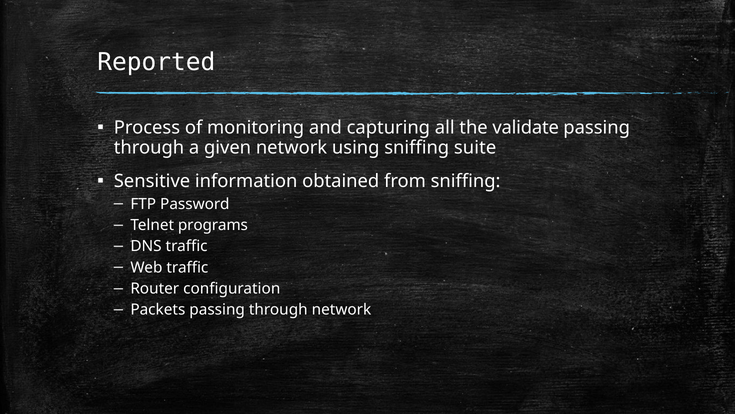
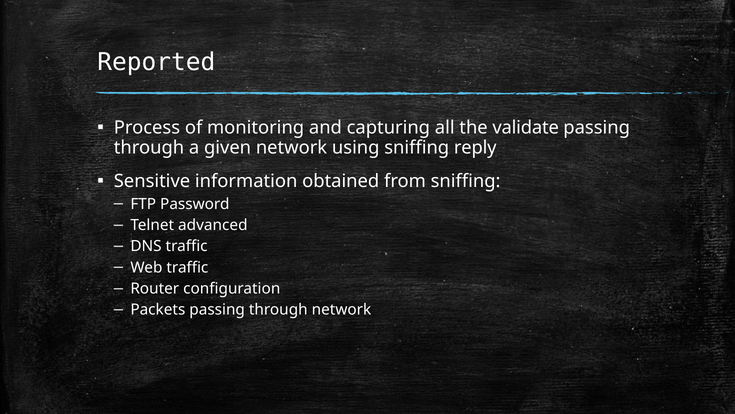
suite: suite -> reply (475, 147)
programs: programs -> advanced (213, 225)
